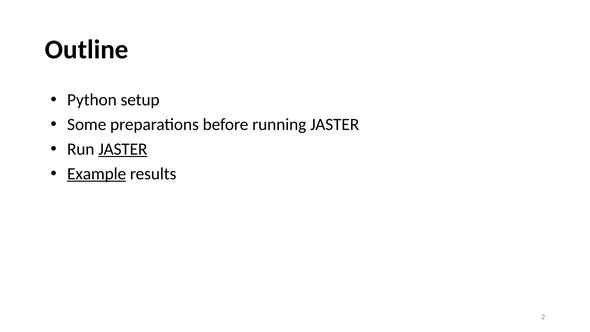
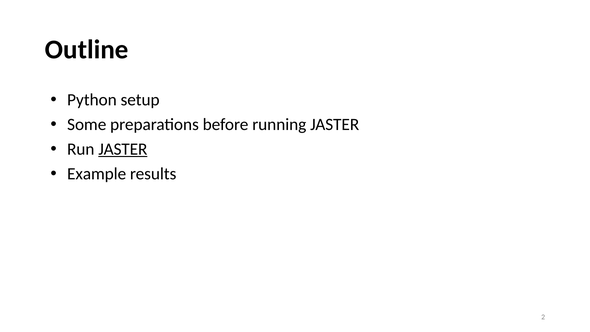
Example underline: present -> none (97, 174)
